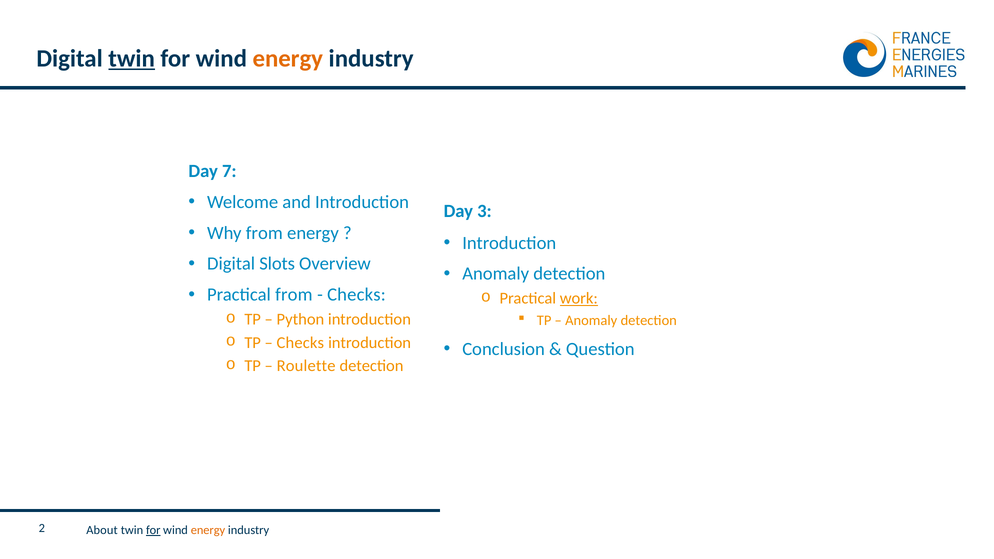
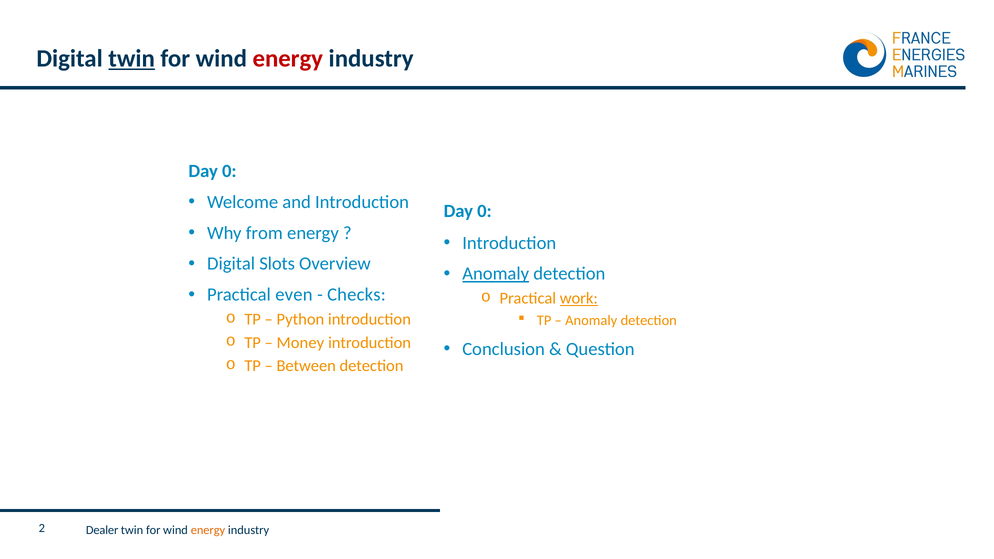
energy colour: orange -> red (288, 59)
7: 7 -> 0 (229, 171)
3: 3 -> 0 (484, 211)
Anomaly underline: none -> present (496, 274)
Practical from: from -> even (294, 295)
Checks: Checks -> Money (300, 343)
Roulette: Roulette -> Between (306, 366)
About: About -> Dealer (102, 530)
for underline: present -> none (153, 530)
